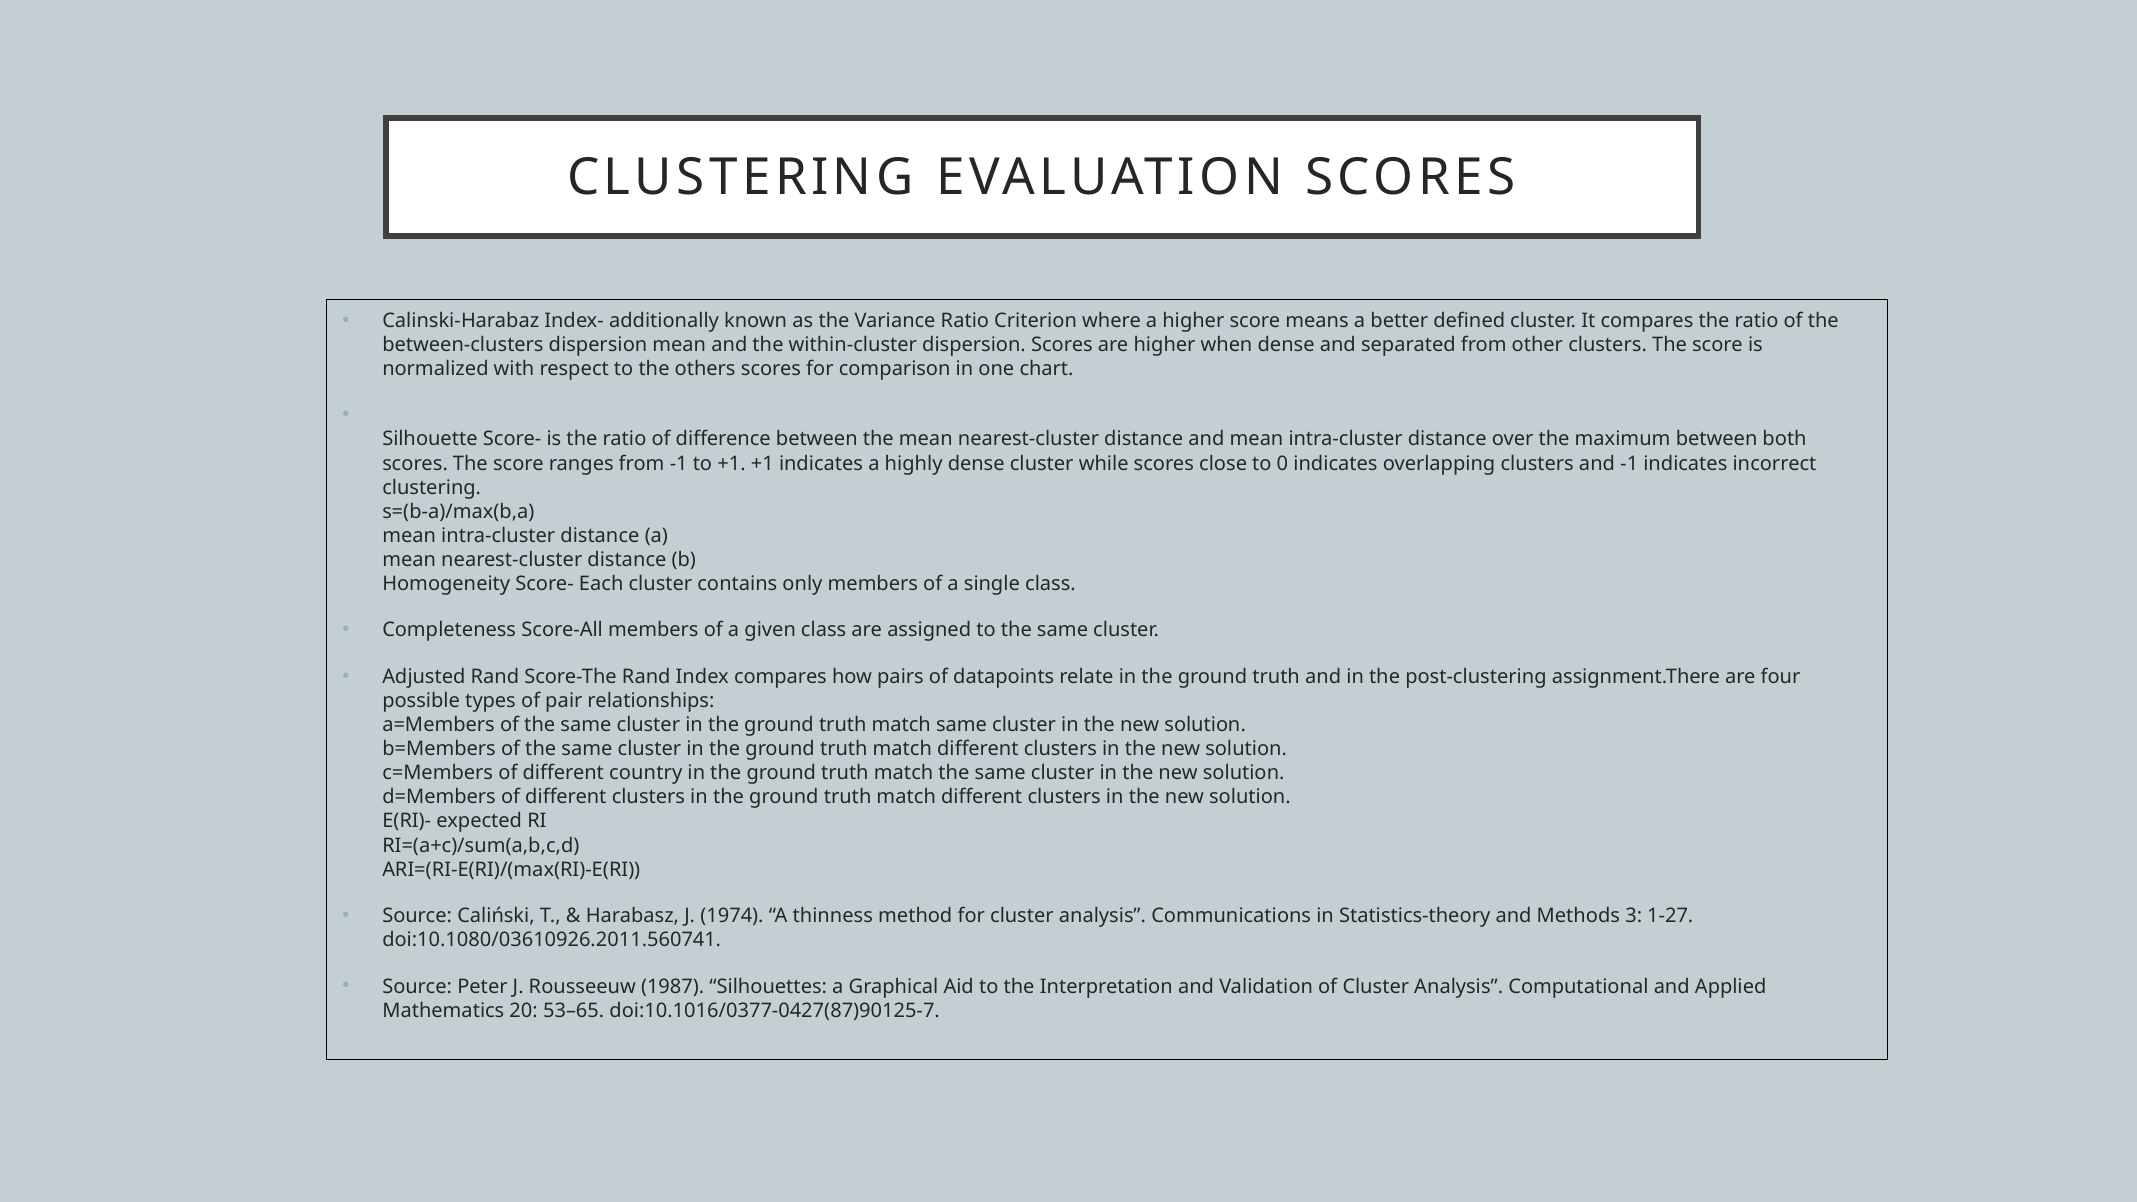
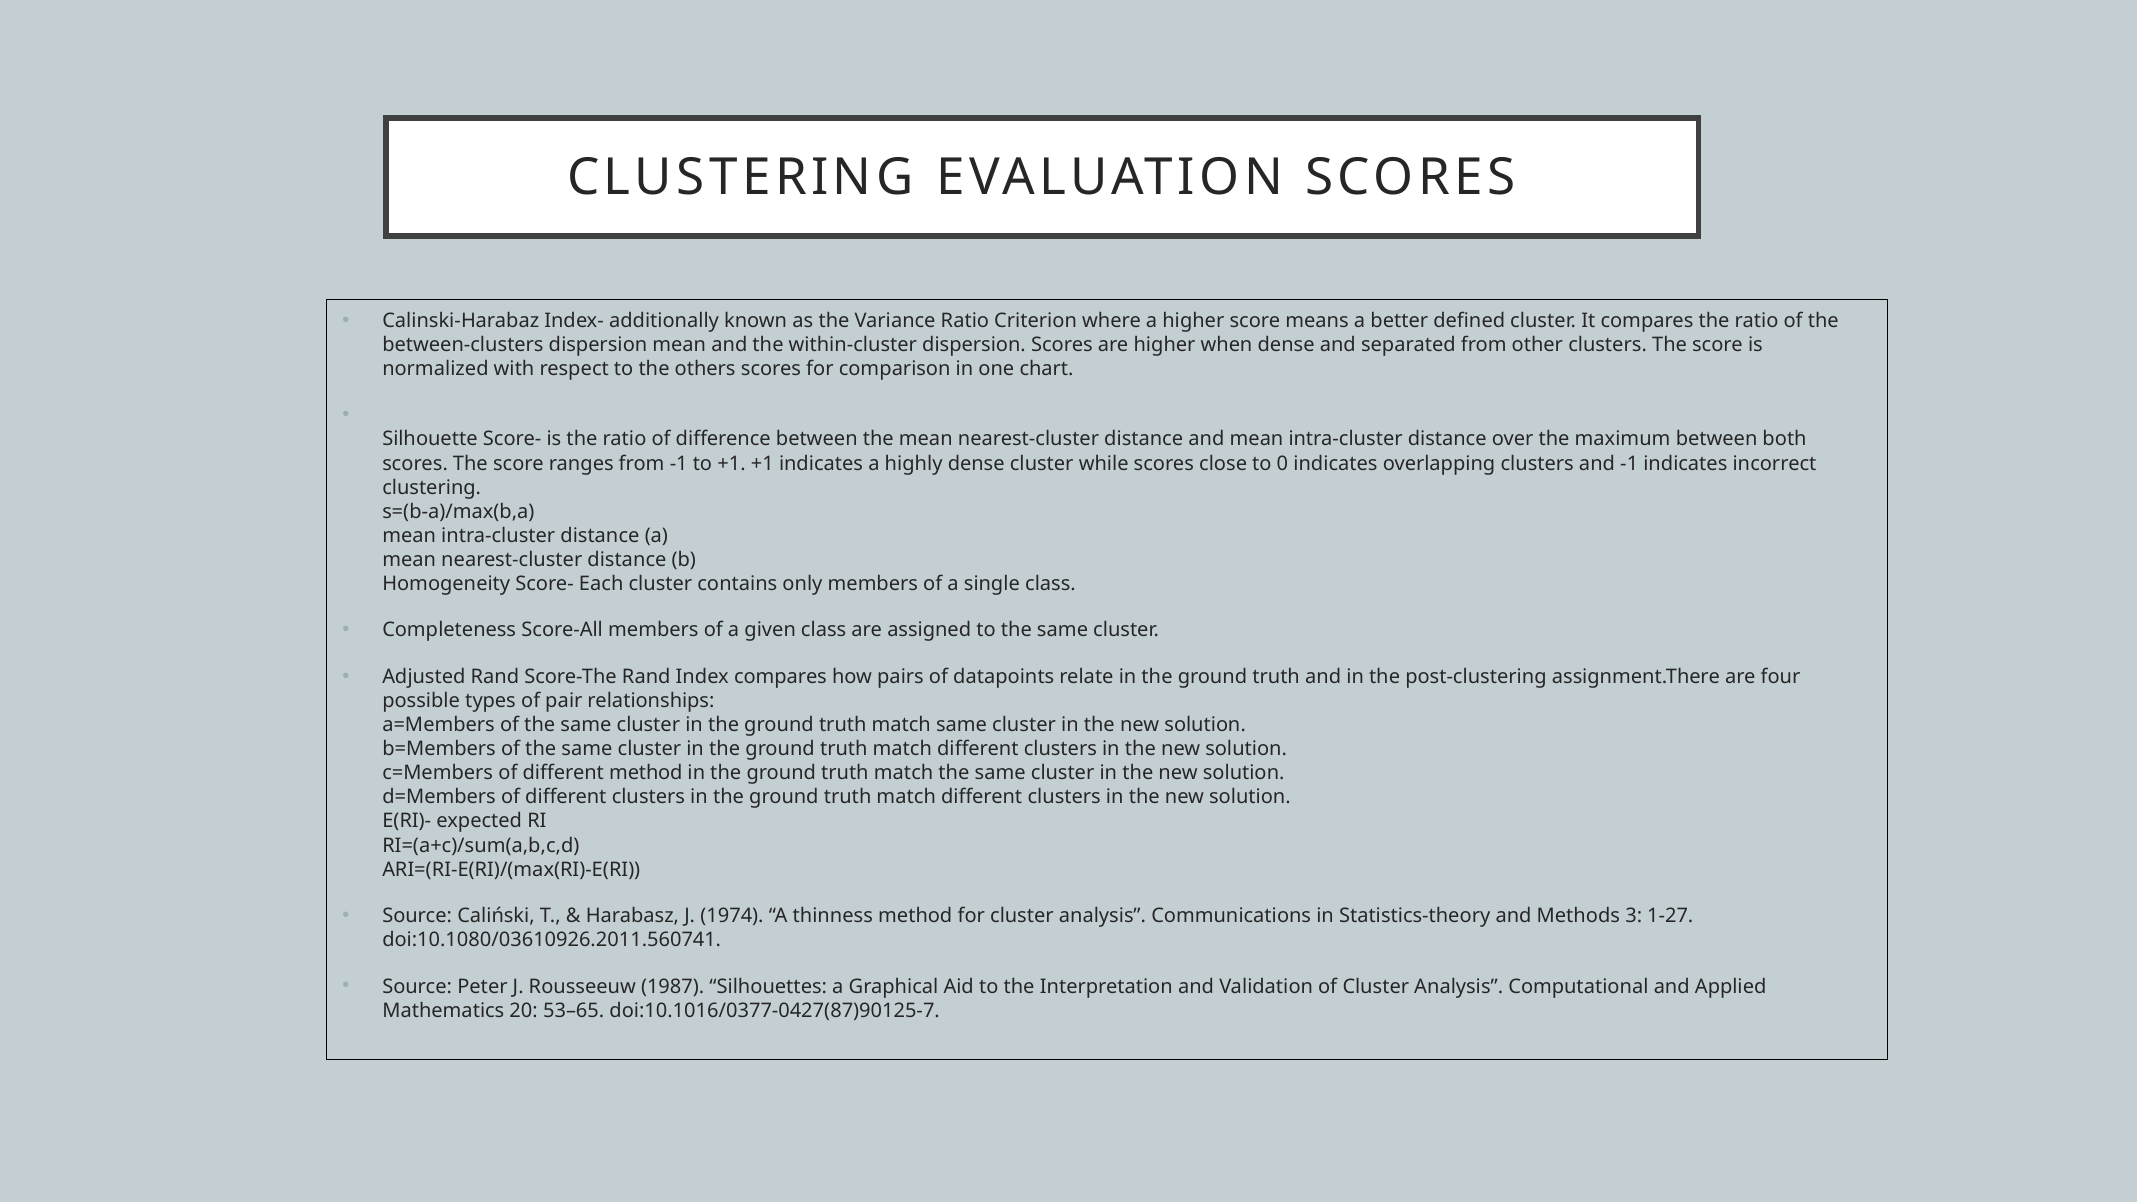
different country: country -> method (646, 773)
